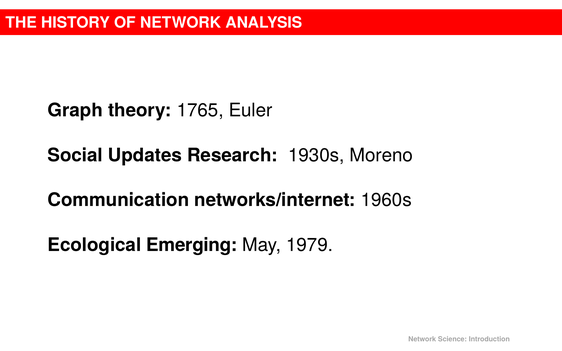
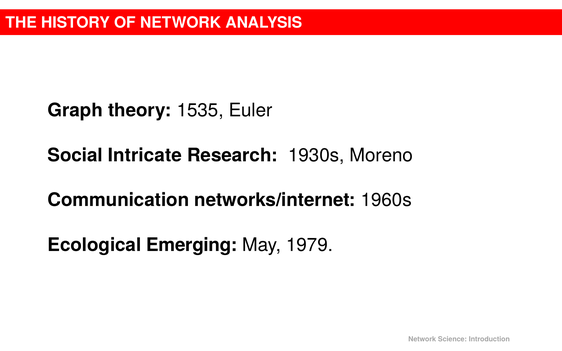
1765: 1765 -> 1535 (200, 110)
Updates: Updates -> Intricate (145, 155)
